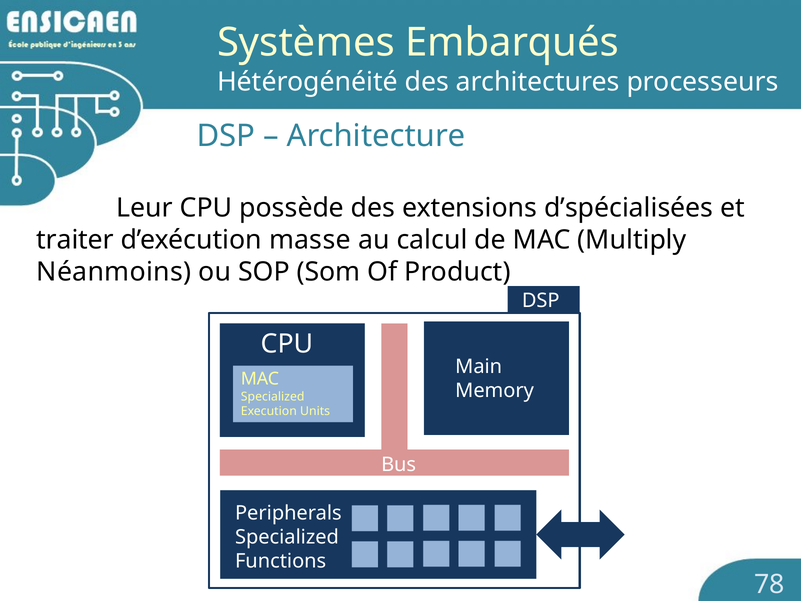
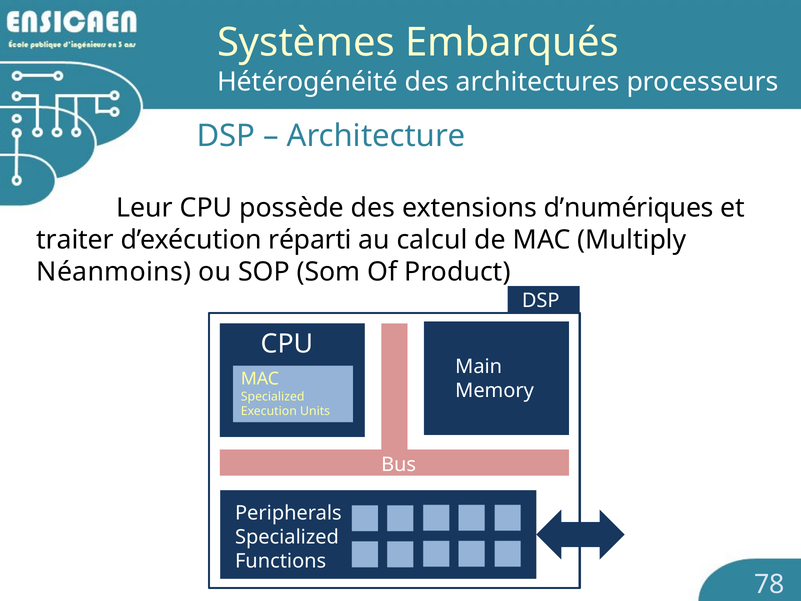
d’spécialisées: d’spécialisées -> d’numériques (629, 208)
masse: masse -> réparti (310, 240)
